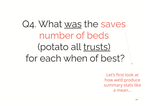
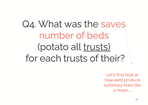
was underline: present -> none (73, 24)
each when: when -> trusts (75, 58)
best: best -> their (113, 58)
